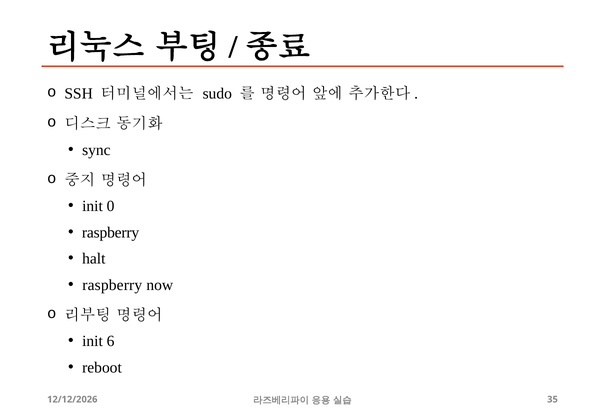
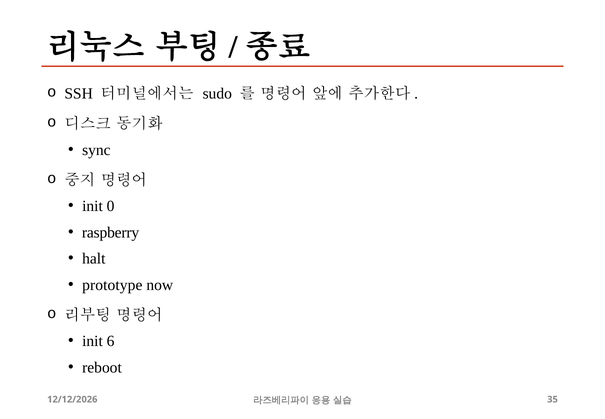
raspberry: raspberry -> prototype (112, 285)
